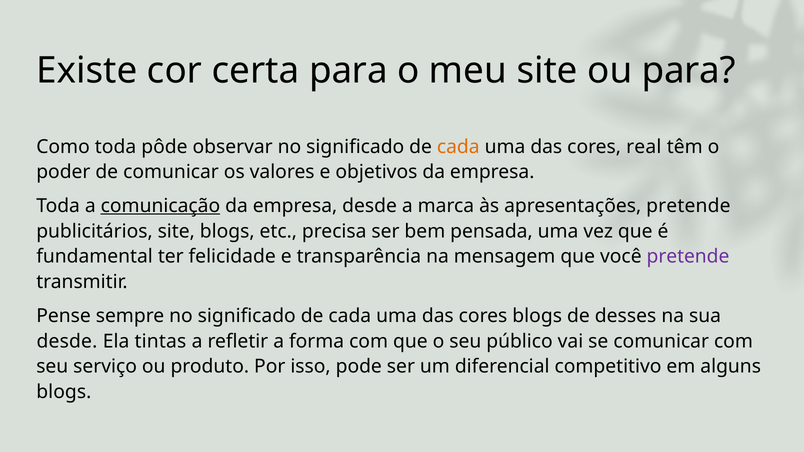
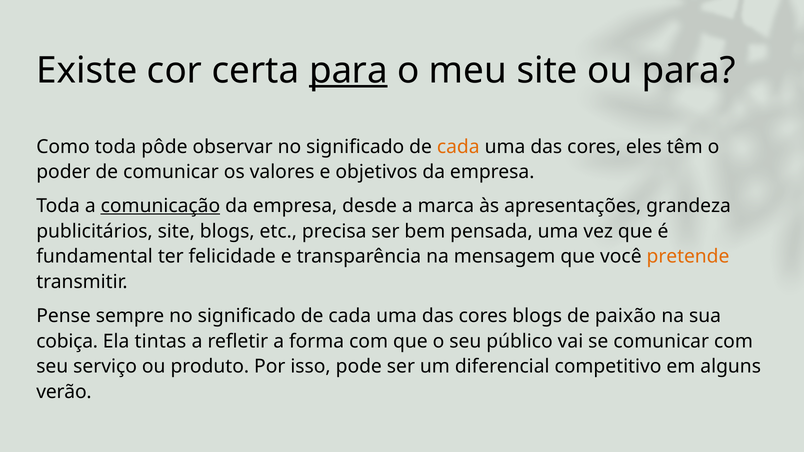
para underline: none -> present (348, 70)
real: real -> eles (644, 147)
apresentações pretende: pretende -> grandeza (689, 206)
pretende colour: purple -> orange (688, 257)
desses: desses -> paixão (625, 316)
desde: desde -> cobiça (67, 341)
blogs: blogs -> verão (64, 392)
